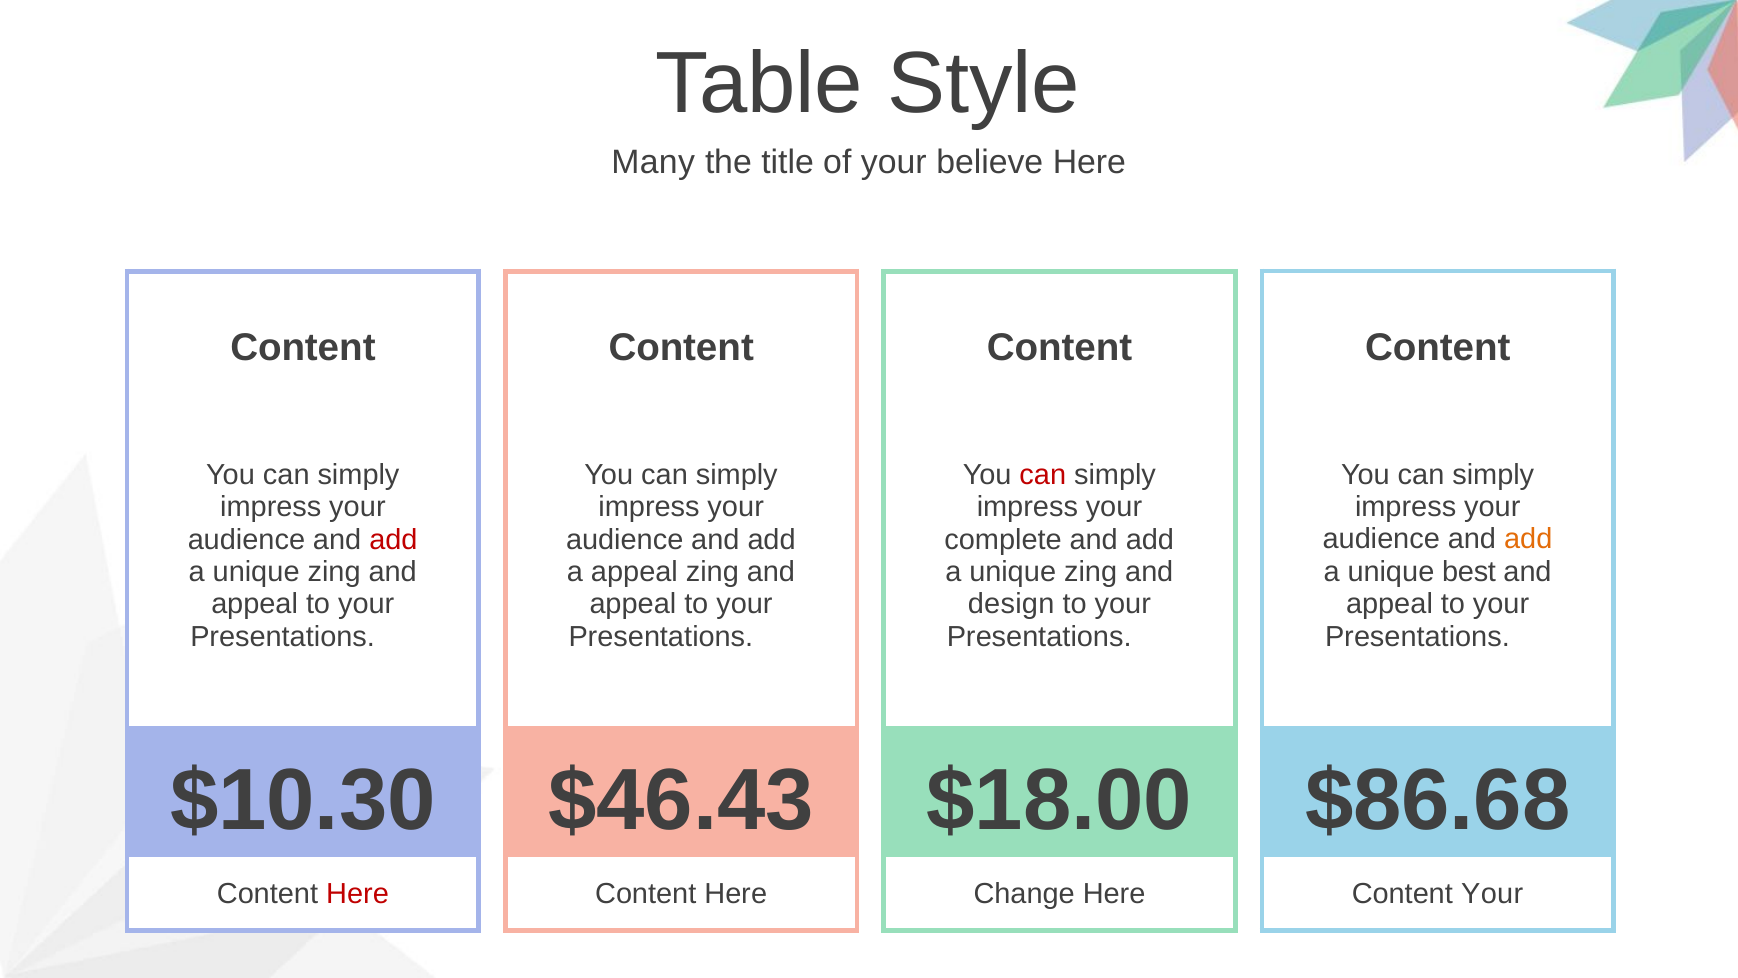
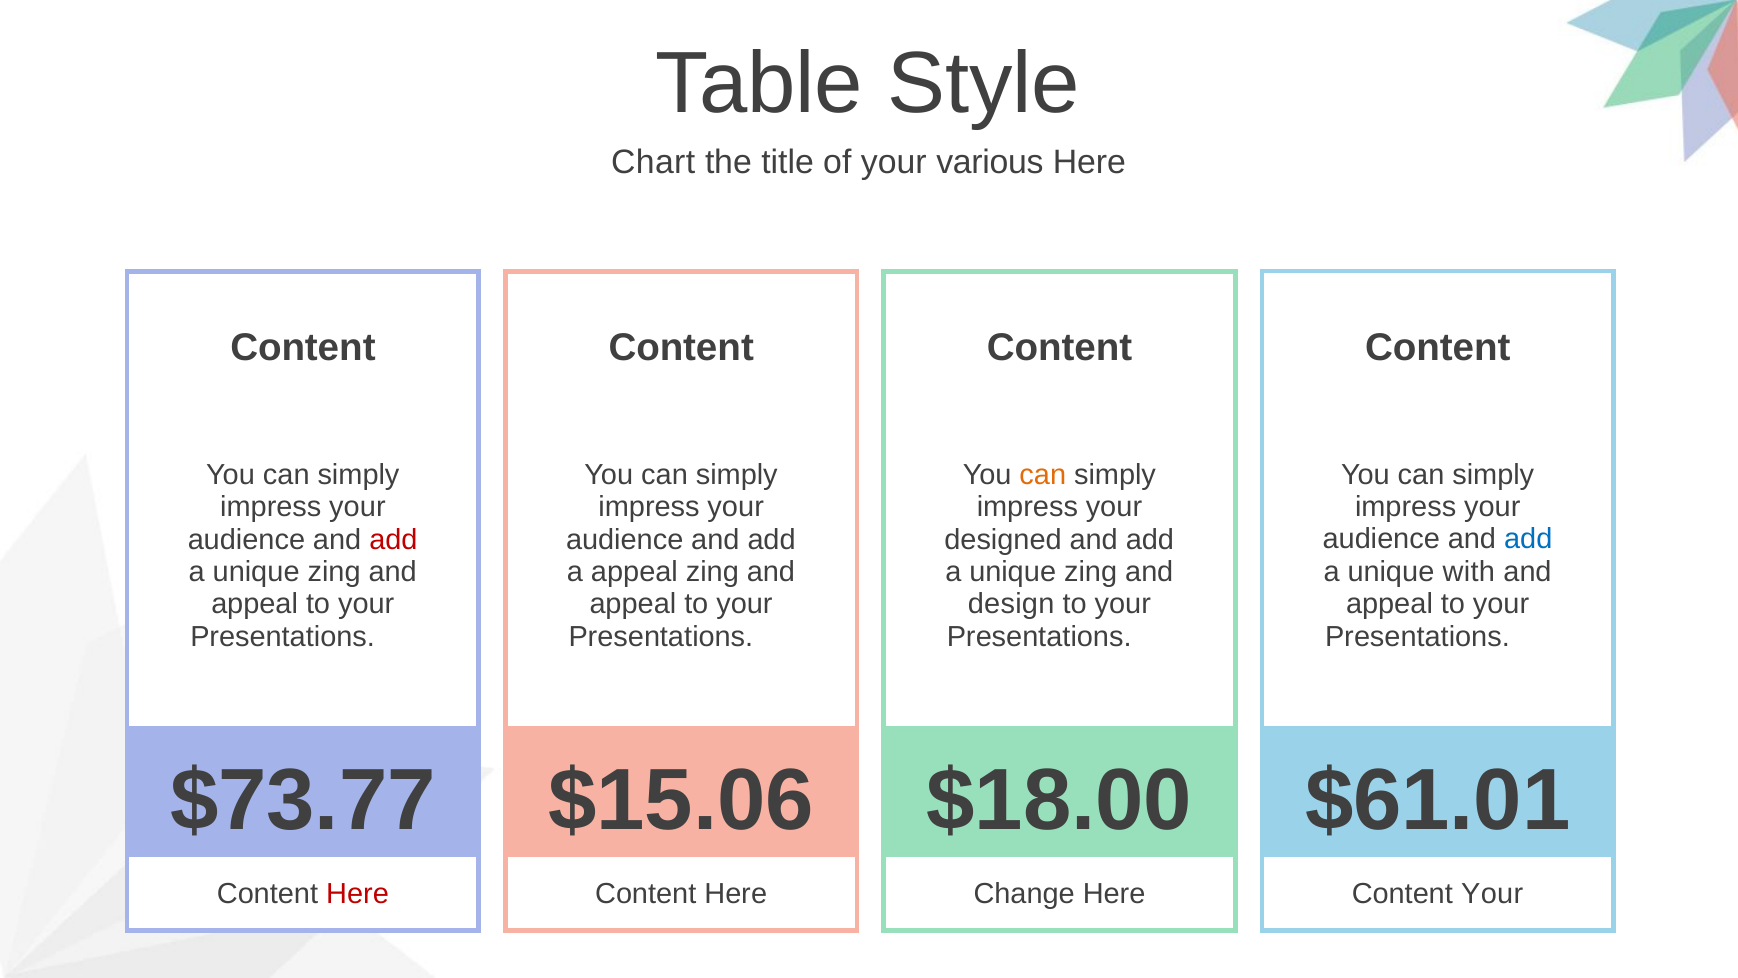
Many: Many -> Chart (653, 163)
believe: believe -> various (990, 163)
can colour: red -> orange (1043, 474)
add colour: orange -> blue (1528, 539)
complete: complete -> designed (1003, 539)
best: best -> with (1469, 572)
$10.30: $10.30 -> $73.77 (303, 801)
$46.43: $46.43 -> $15.06 (681, 801)
$86.68: $86.68 -> $61.01 (1438, 801)
